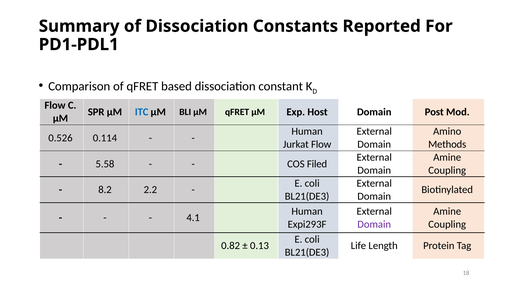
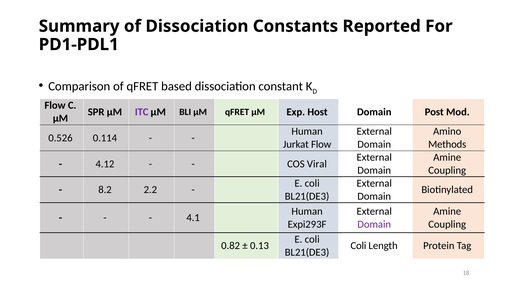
ITC colour: blue -> purple (142, 112)
5.58: 5.58 -> 4.12 (105, 164)
Filed: Filed -> Viral (317, 164)
Life: Life -> Coli (358, 246)
